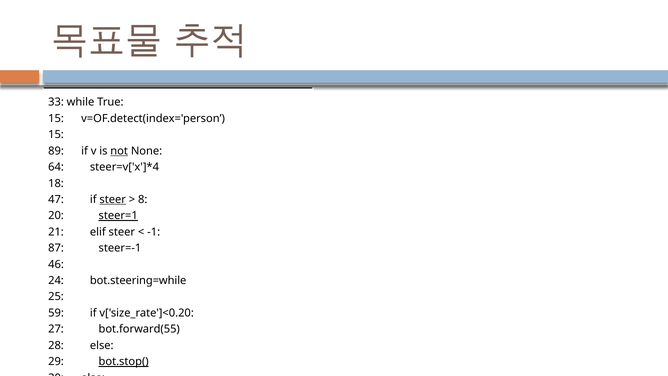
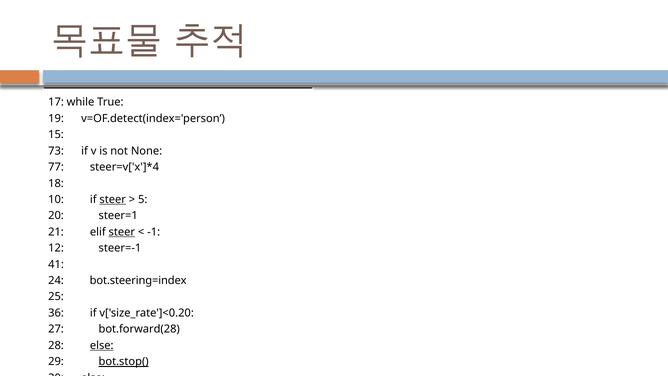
33: 33 -> 17 (56, 102)
15: 15 -> 19 (56, 118)
89: 89 -> 73 (56, 151)
not underline: present -> none (119, 151)
64: 64 -> 77 (56, 167)
47: 47 -> 10 (56, 199)
8: 8 -> 5 (143, 199)
steer=1 underline: present -> none (118, 216)
steer underline: none -> present (122, 232)
87: 87 -> 12 (56, 248)
46: 46 -> 41 (56, 264)
bot.steering=while: bot.steering=while -> bot.steering=index (138, 280)
59: 59 -> 36 (56, 313)
bot.forward(55: bot.forward(55 -> bot.forward(28 (139, 329)
else underline: none -> present (102, 345)
